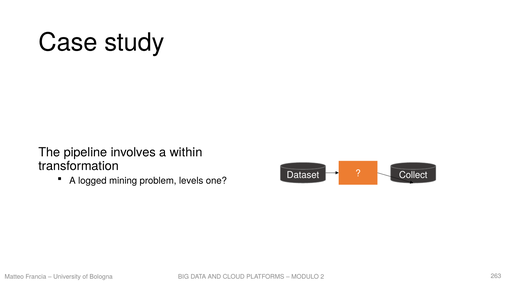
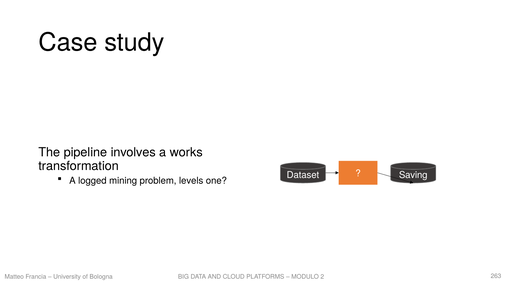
within: within -> works (186, 152)
Collect: Collect -> Saving (413, 175)
